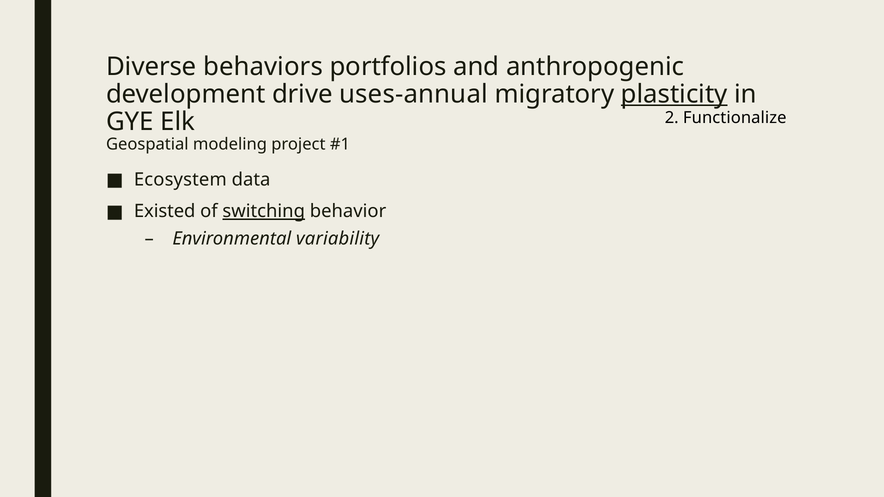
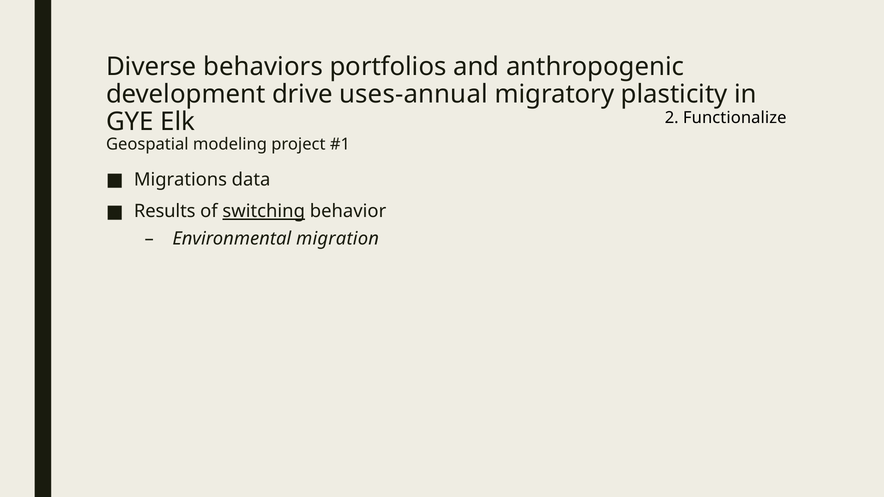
plasticity underline: present -> none (674, 94)
Ecosystem: Ecosystem -> Migrations (180, 180)
Existed: Existed -> Results (165, 211)
variability: variability -> migration (338, 239)
